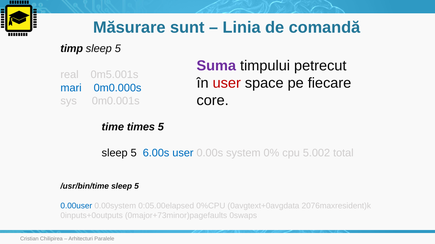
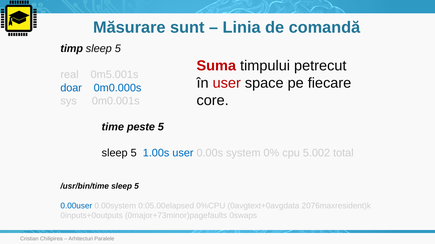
Suma colour: purple -> red (216, 66)
mari: mari -> doar (71, 88)
times: times -> peste (141, 127)
6.00s: 6.00s -> 1.00s (156, 153)
